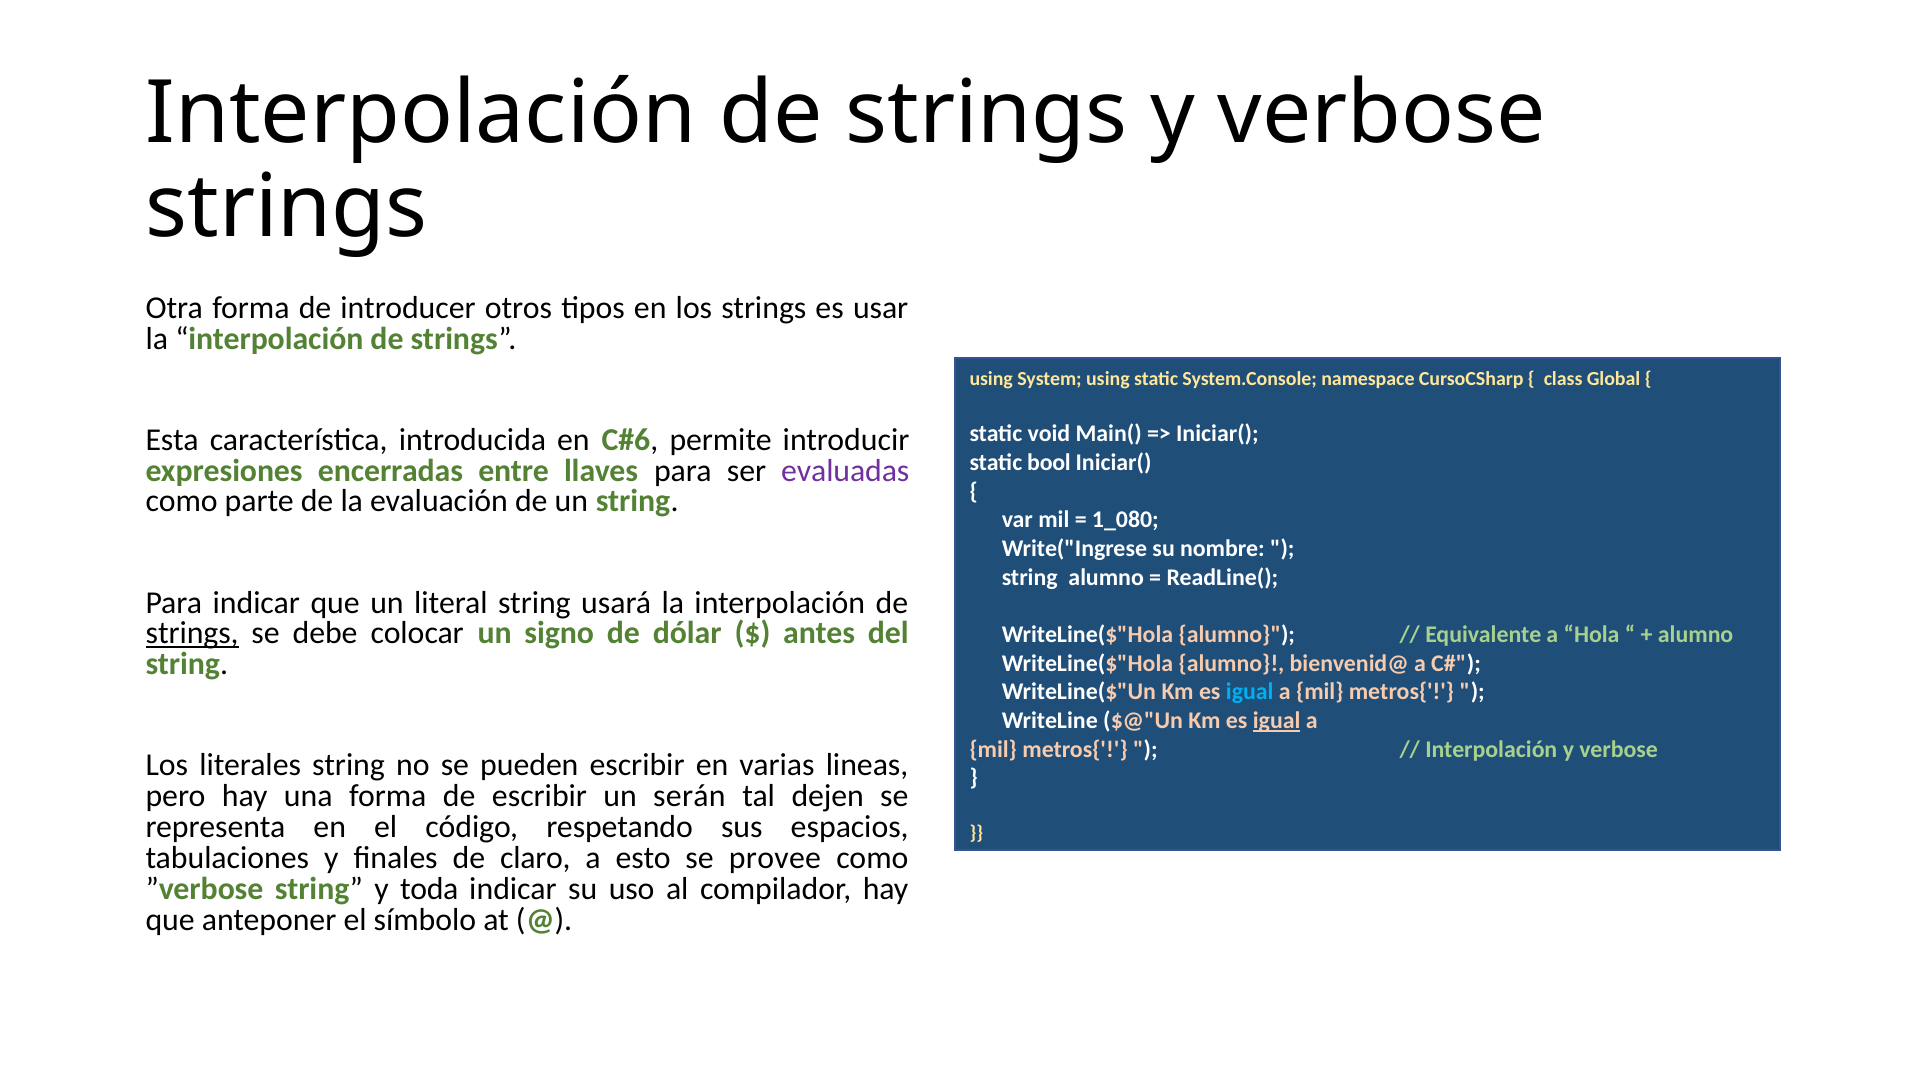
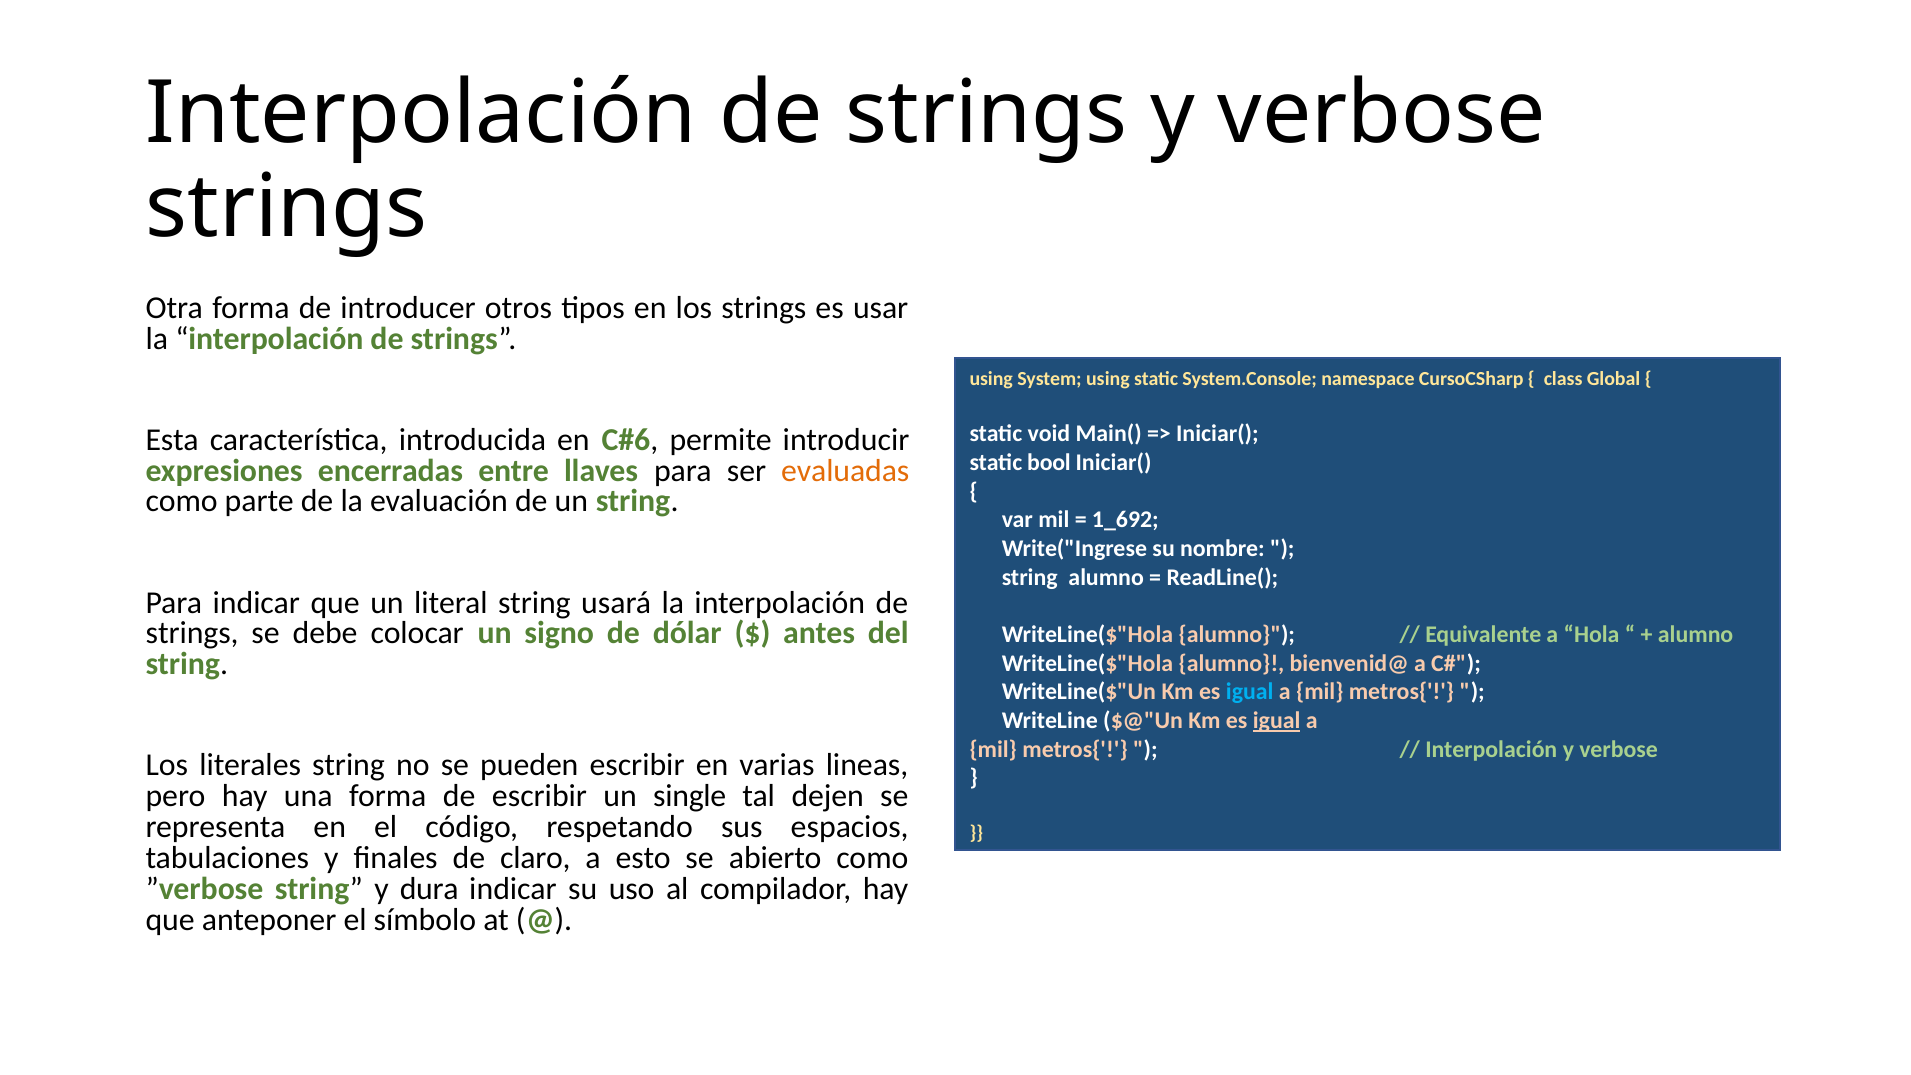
evaluadas colour: purple -> orange (845, 470)
1_080: 1_080 -> 1_692 (1125, 520)
strings underline: present -> none (192, 633)
serán: serán -> single (690, 796)
provee: provee -> abierto (775, 858)
toda: toda -> dura (429, 889)
